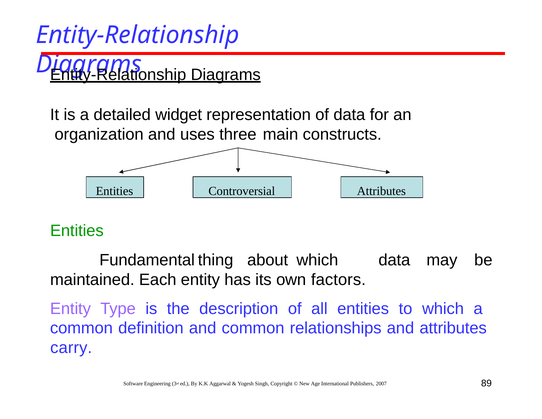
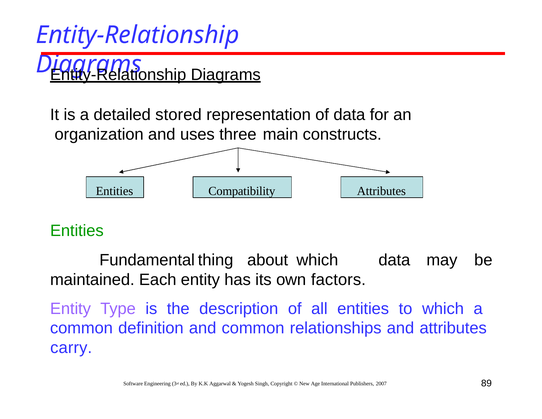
widget: widget -> stored (178, 115)
Controversial: Controversial -> Compatibility (242, 191)
